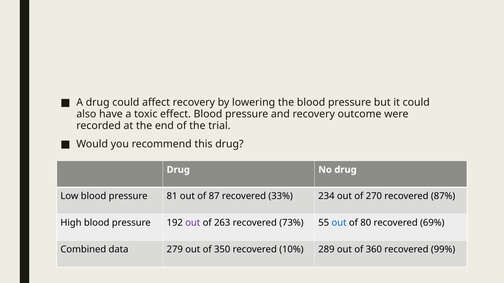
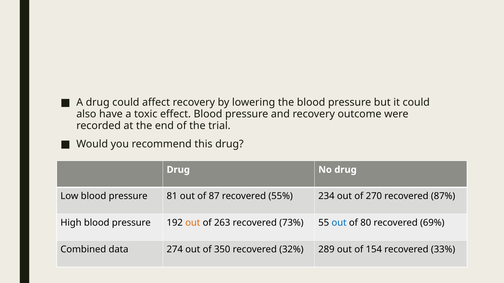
33%: 33% -> 55% (281, 197)
out colour: purple -> orange (193, 223)
279: 279 -> 274 (175, 250)
10%: 10% -> 32% (291, 250)
360: 360 -> 154 (374, 250)
99%: 99% -> 33% (443, 250)
